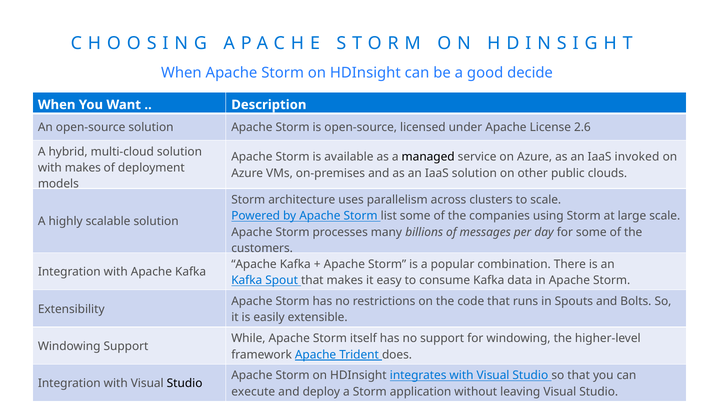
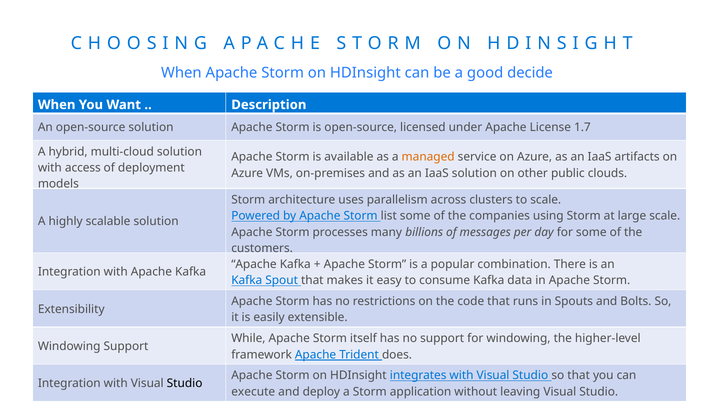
2.6: 2.6 -> 1.7 (582, 127)
managed colour: black -> orange (428, 157)
invoked: invoked -> artifacts (637, 157)
with makes: makes -> access (83, 168)
